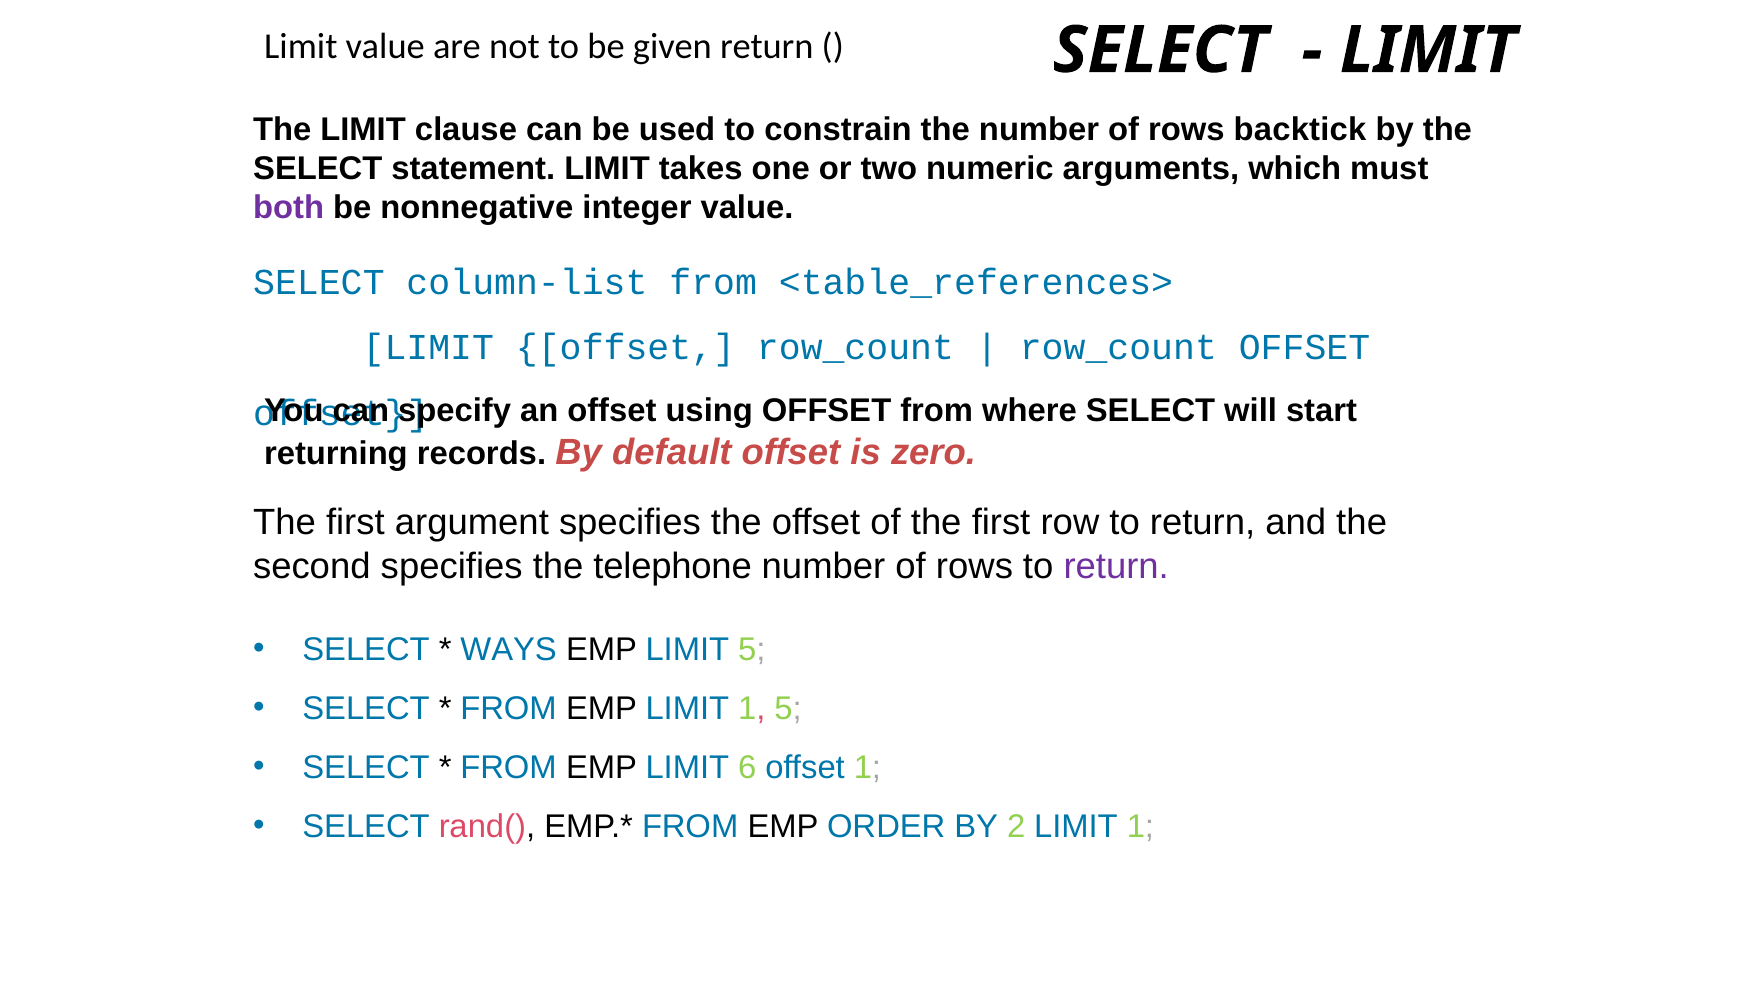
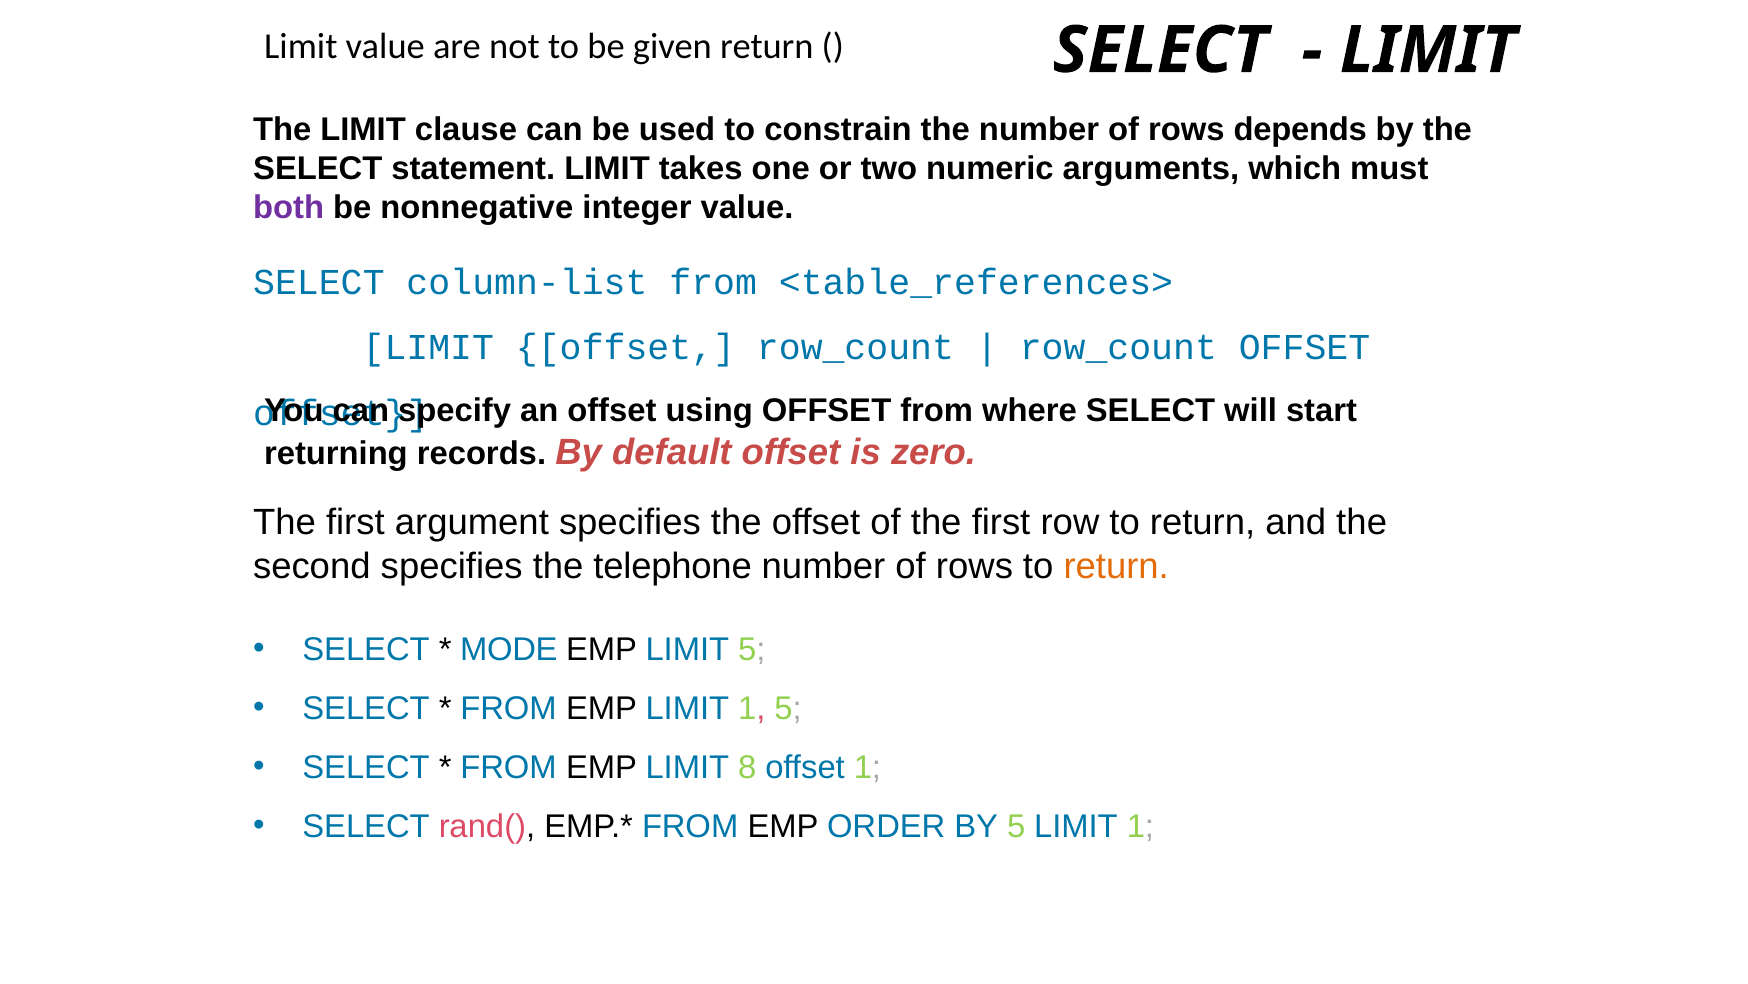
backtick: backtick -> depends (1300, 129)
return colour: purple -> orange (1116, 566)
WAYS: WAYS -> MODE (509, 649)
6: 6 -> 8 (747, 767)
BY 2: 2 -> 5 (1016, 826)
